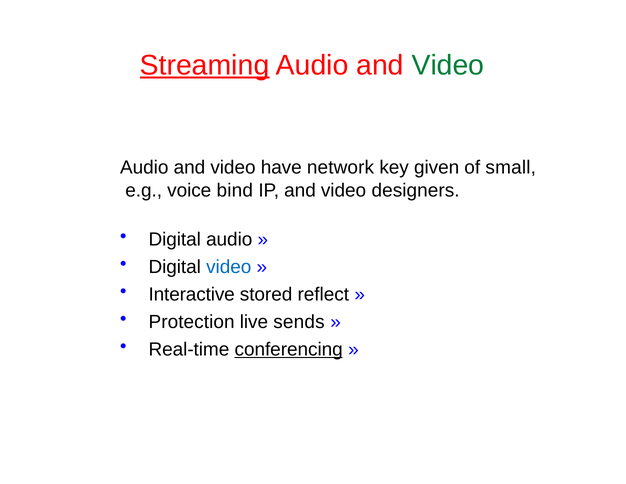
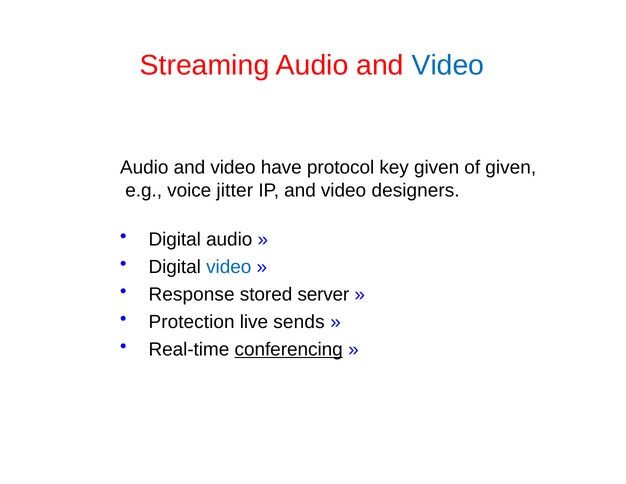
Streaming underline: present -> none (205, 65)
Video colour: green -> blue (448, 65)
network: network -> protocol (341, 167)
of small: small -> given (511, 167)
bind: bind -> jitter (235, 190)
Interactive: Interactive -> Response (192, 294)
reflect: reflect -> server (323, 294)
